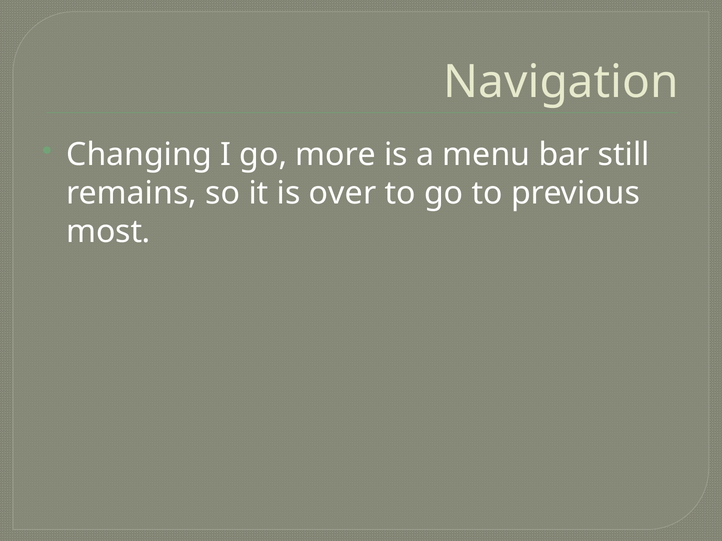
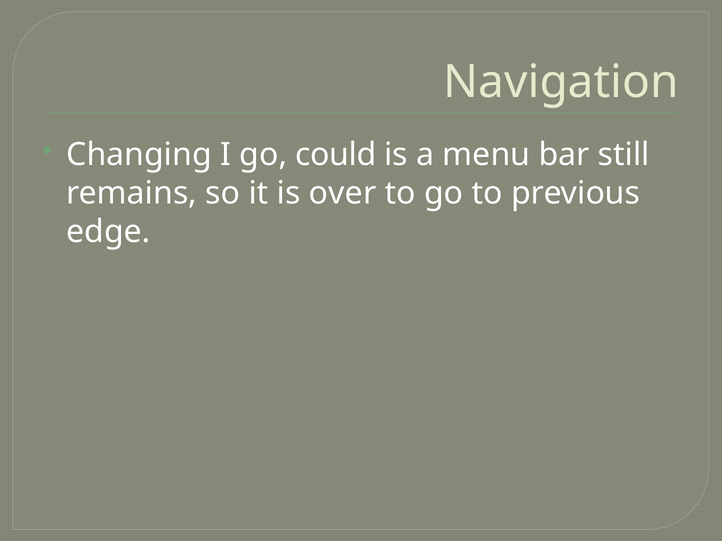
more: more -> could (336, 155)
most: most -> edge (108, 232)
